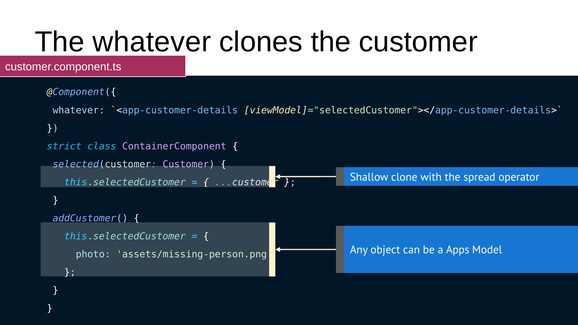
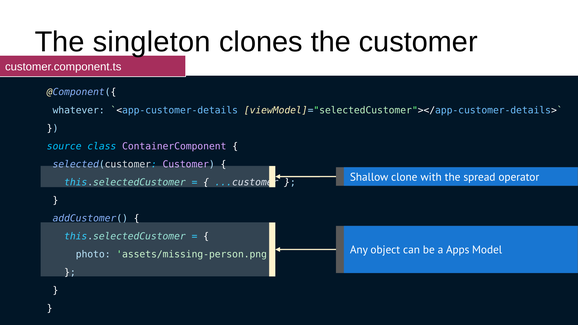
The whatever: whatever -> singleton (152, 42)
strict: strict -> source (64, 146)
